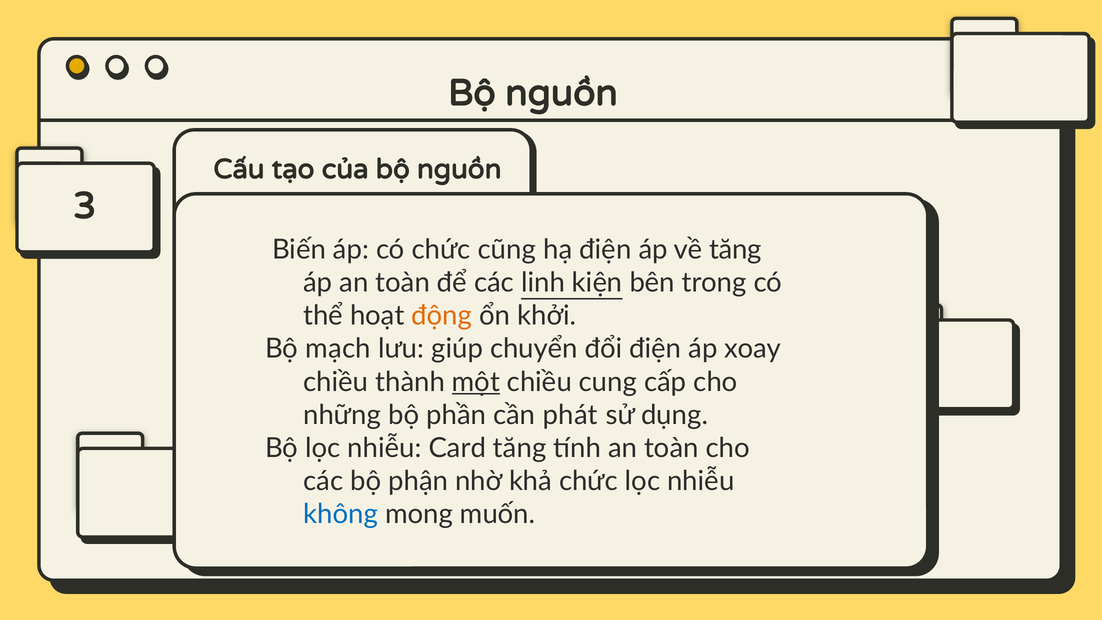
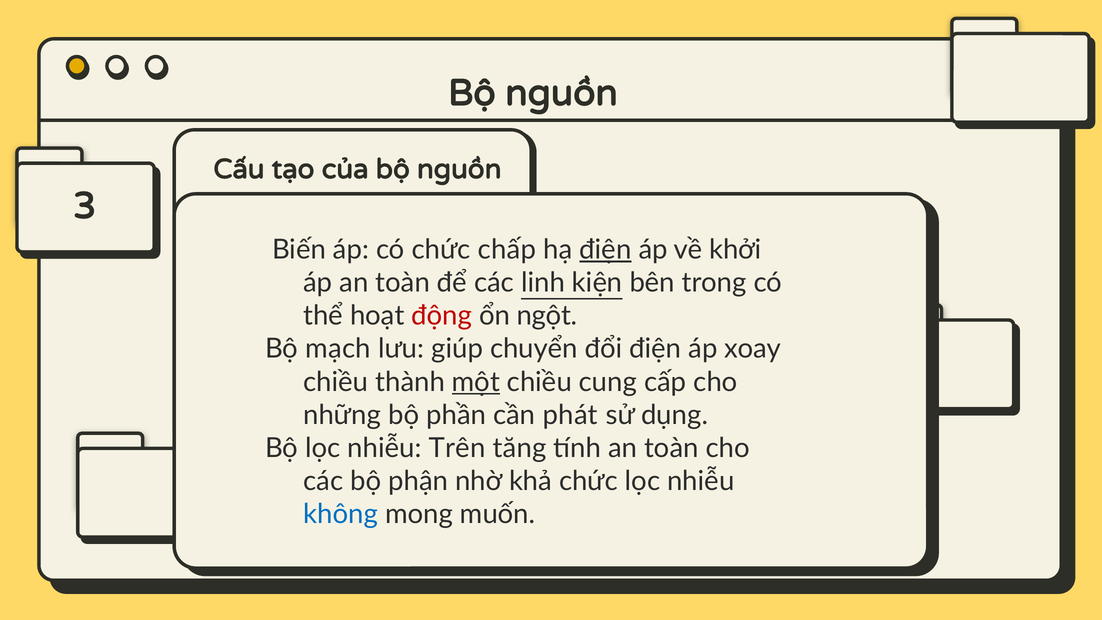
cũng: cũng -> chấp (507, 250)
điện underline: none -> present (605, 250)
về tăng: tăng -> khởi (735, 250)
động colour: orange -> red (442, 316)
khởi: khởi -> ngột (547, 316)
Card: Card -> Trên (457, 448)
